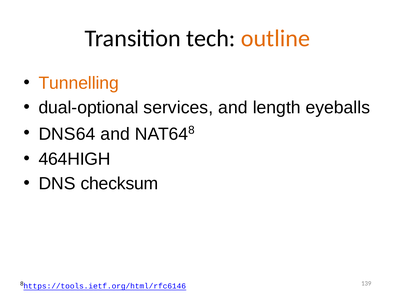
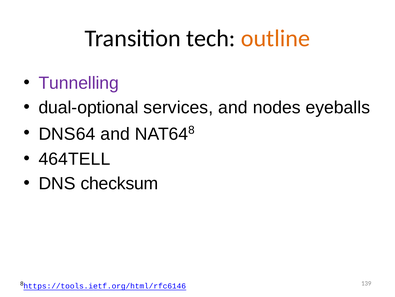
Tunnelling colour: orange -> purple (79, 83)
length: length -> nodes (277, 107)
464HIGH: 464HIGH -> 464TELL (74, 159)
